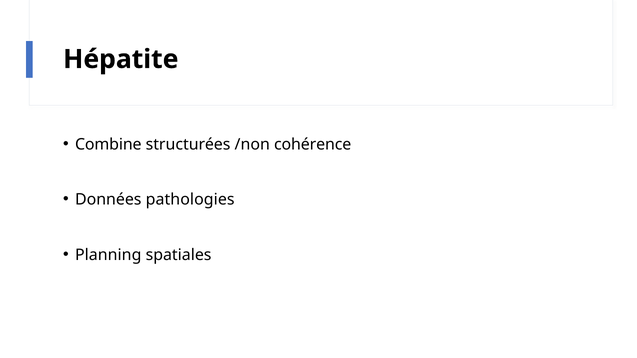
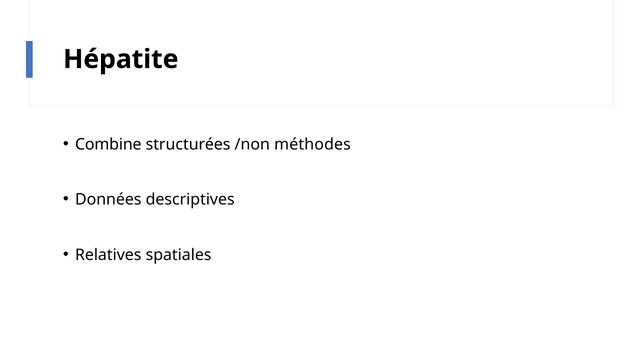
cohérence: cohérence -> méthodes (313, 144)
pathologies: pathologies -> descriptives (190, 200)
Planning: Planning -> Relatives (108, 255)
